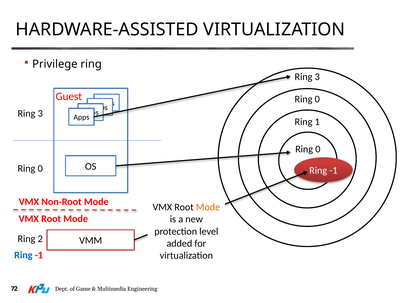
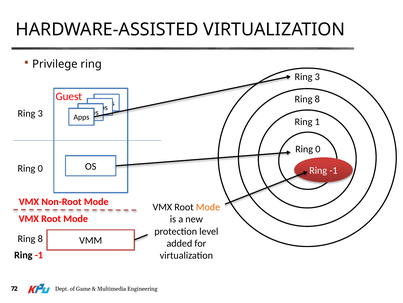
0: 0 -> 8 (317, 99)
2: 2 -> 8 (40, 238)
Ring colour: blue -> black (23, 255)
